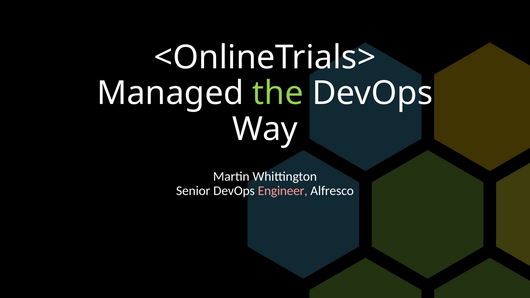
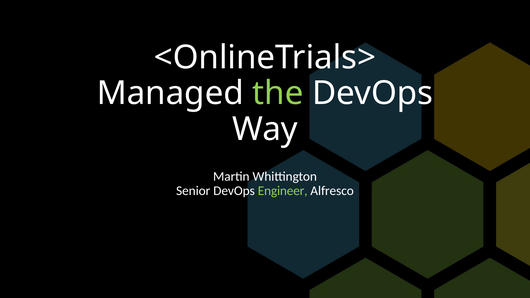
Engineer colour: pink -> light green (283, 191)
